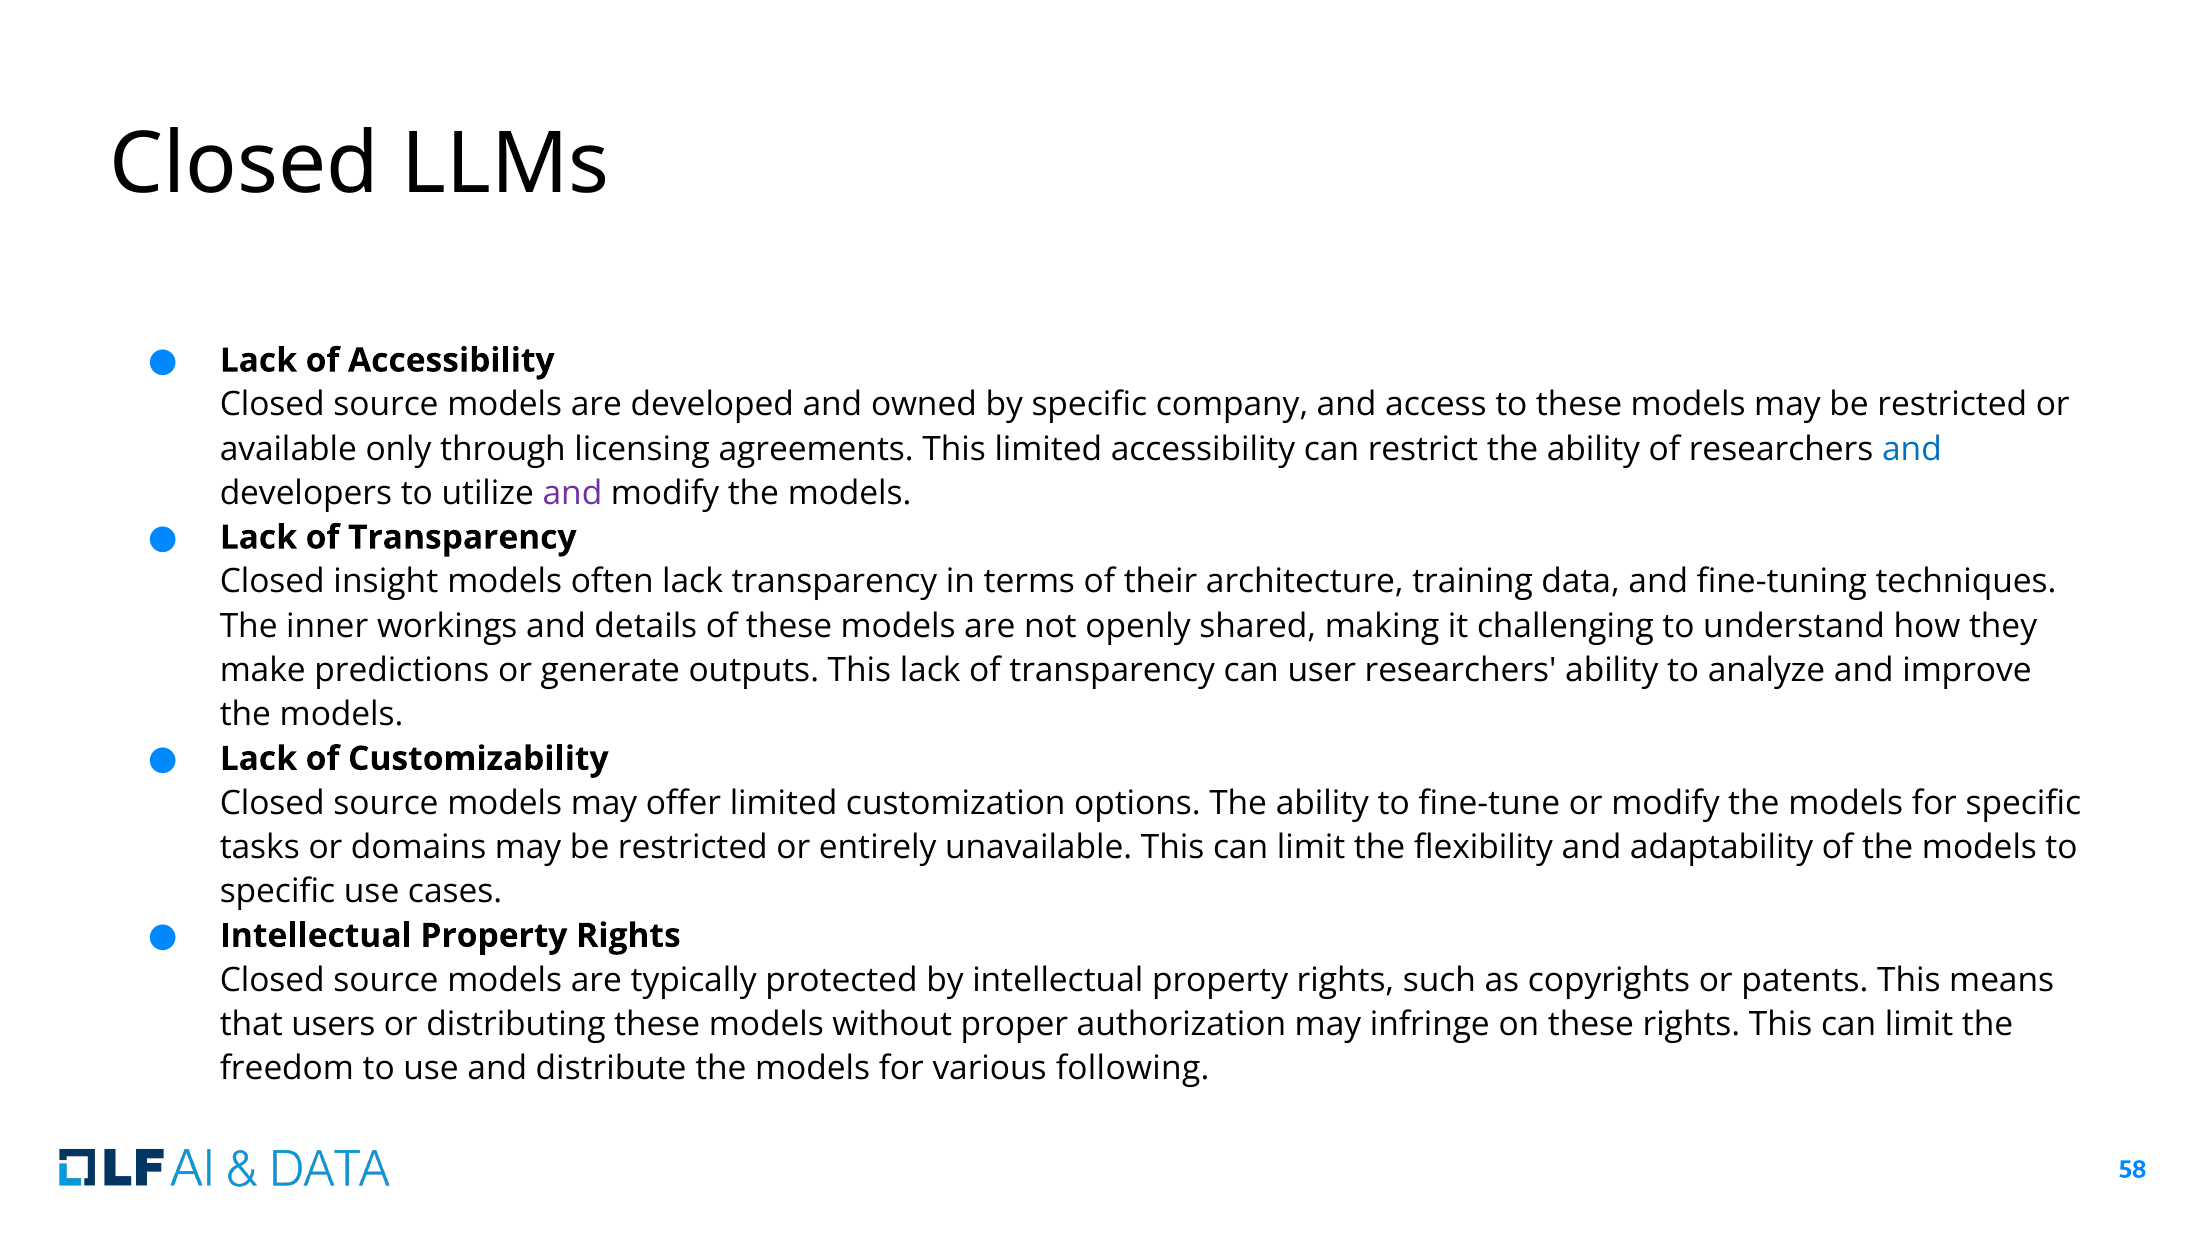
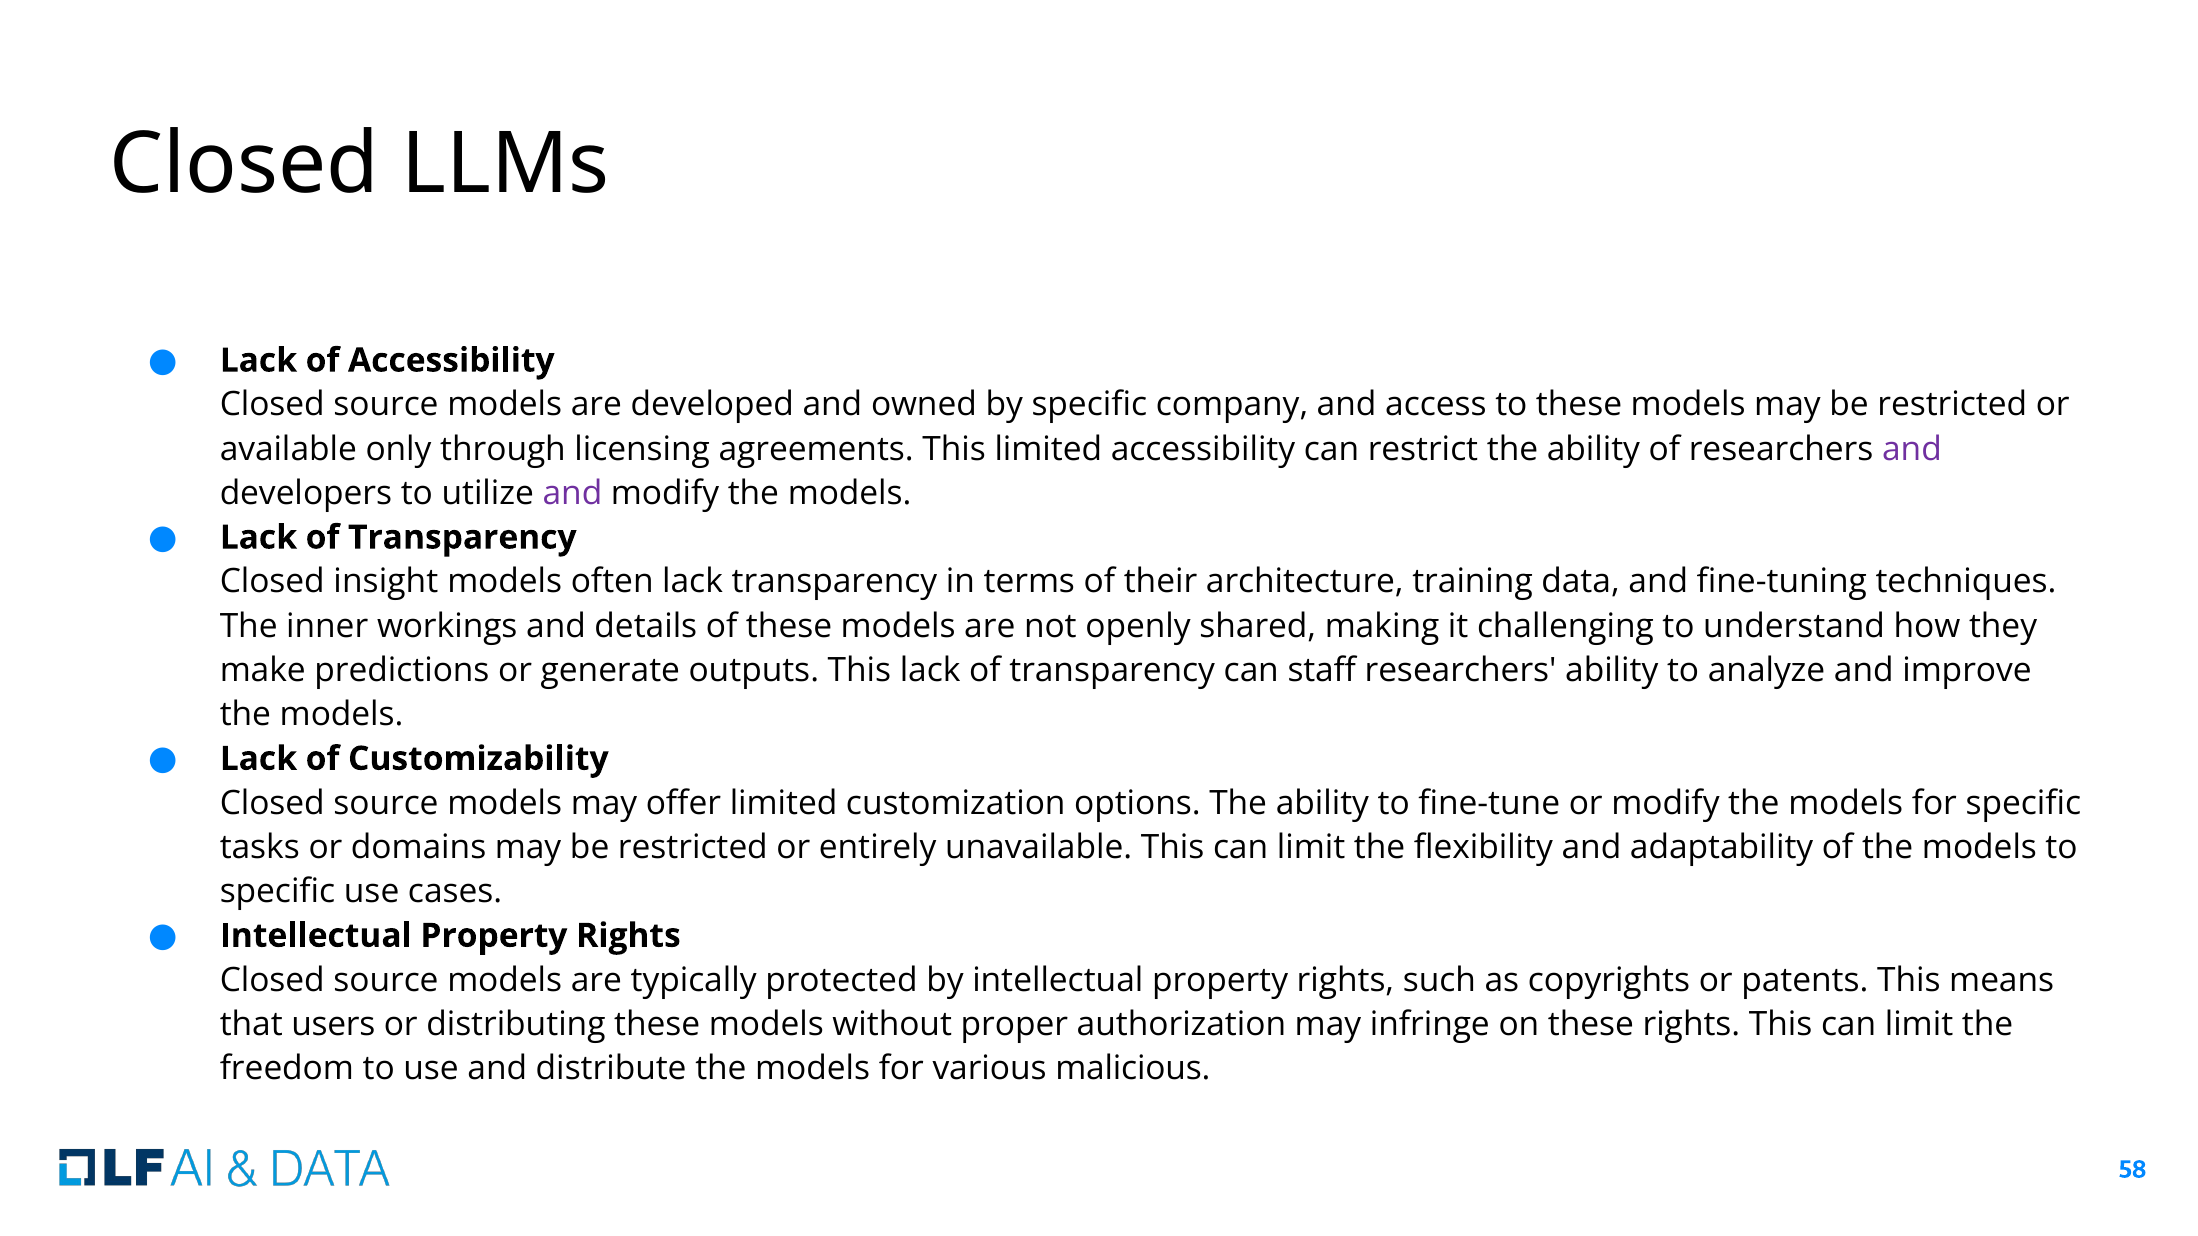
and colour: blue -> purple (1912, 449)
user: user -> staff (1322, 670)
following: following -> malicious (1133, 1069)
